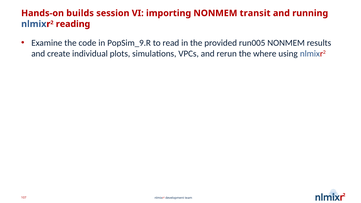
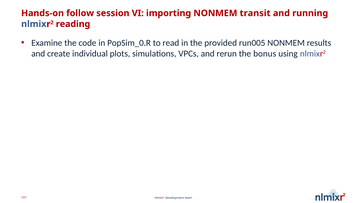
builds: builds -> follow (80, 13)
PopSim_9.R: PopSim_9.R -> PopSim_0.R (129, 43)
where: where -> bonus (265, 54)
